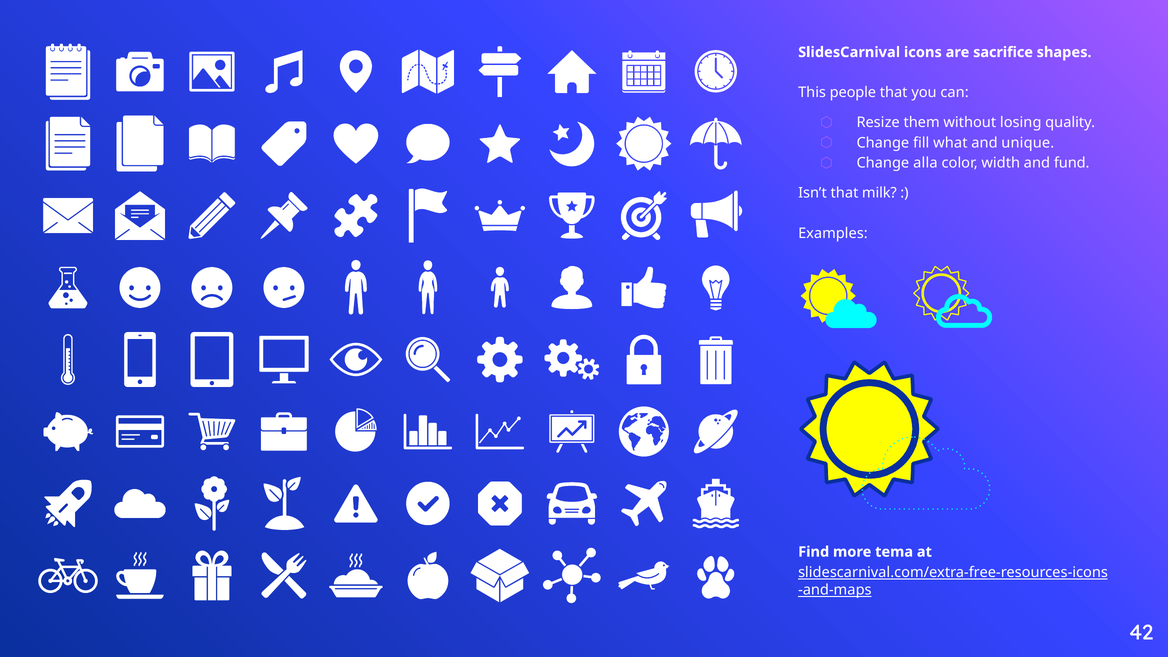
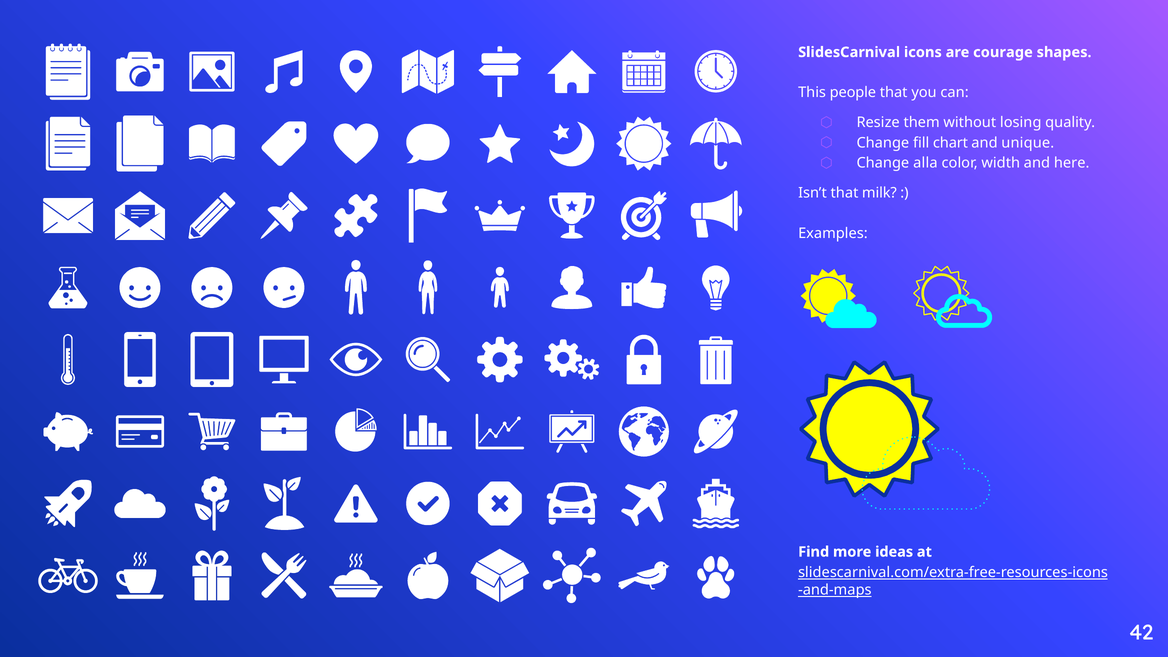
sacrifice: sacrifice -> courage (1003, 52)
what: what -> chart (950, 143)
fund: fund -> here (1072, 163)
tema: tema -> ideas (894, 552)
